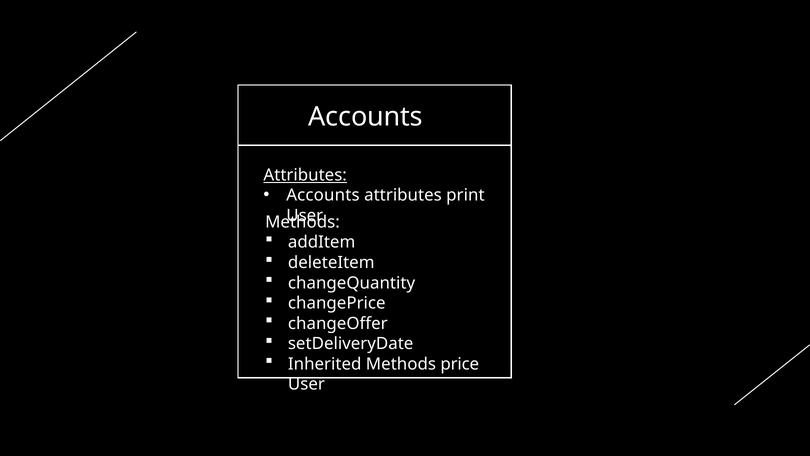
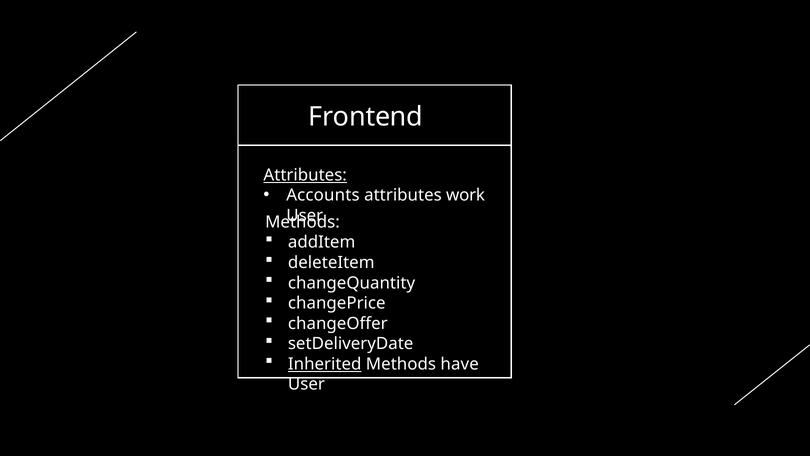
Accounts: Accounts -> Frontend (366, 117)
print: print -> work (466, 195)
Inherited underline: none -> present (325, 364)
price: price -> have (460, 364)
